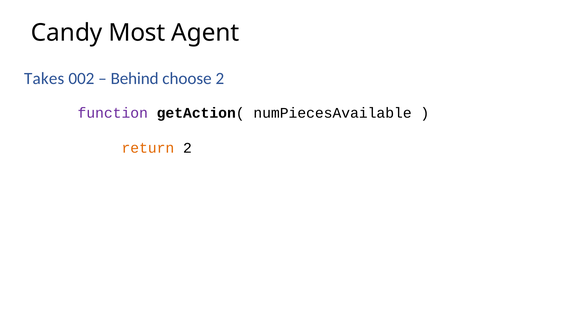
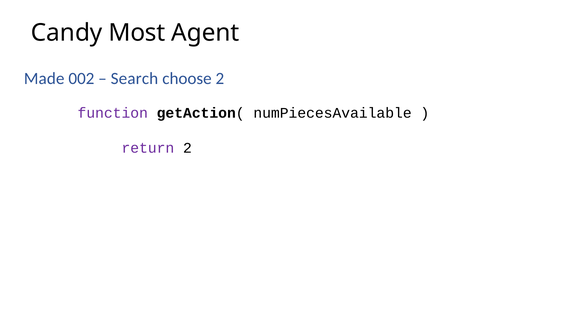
Takes: Takes -> Made (44, 78)
Behind: Behind -> Search (134, 78)
return colour: orange -> purple (148, 148)
